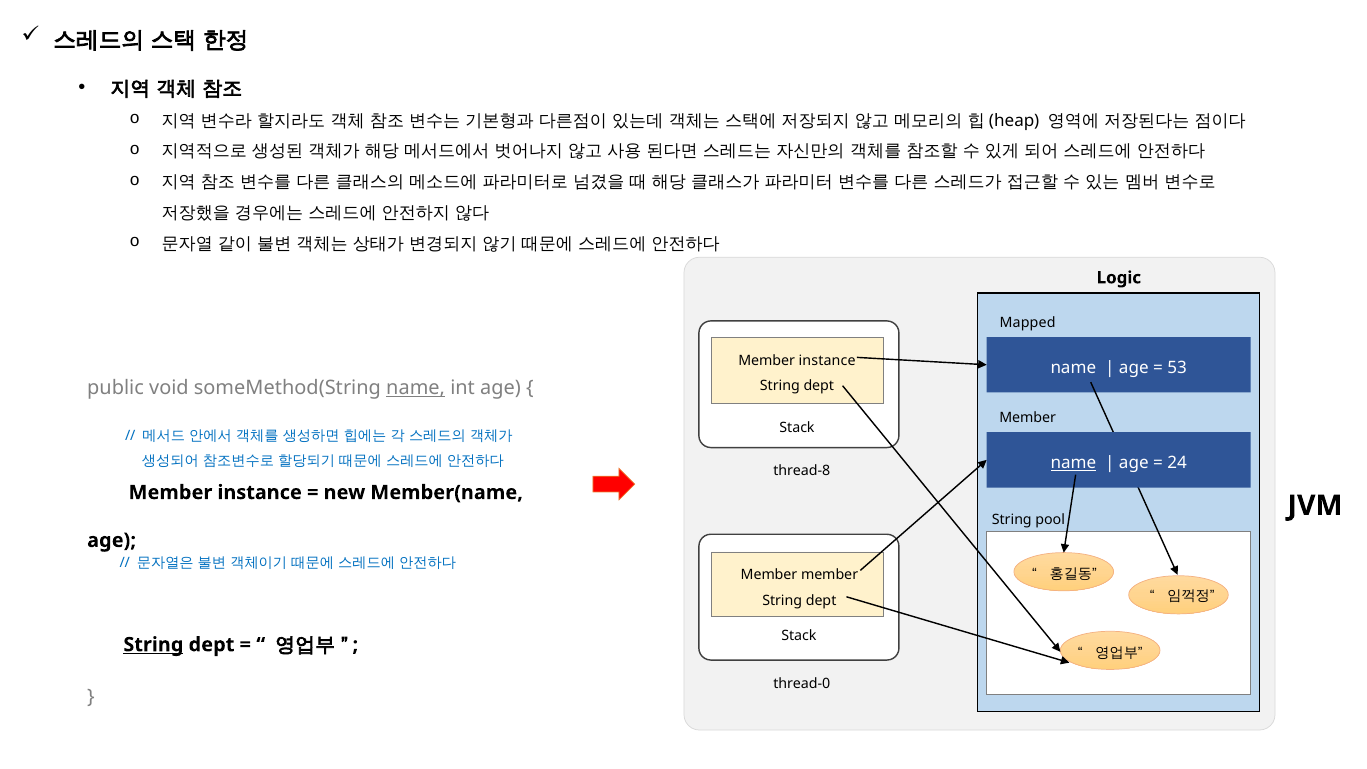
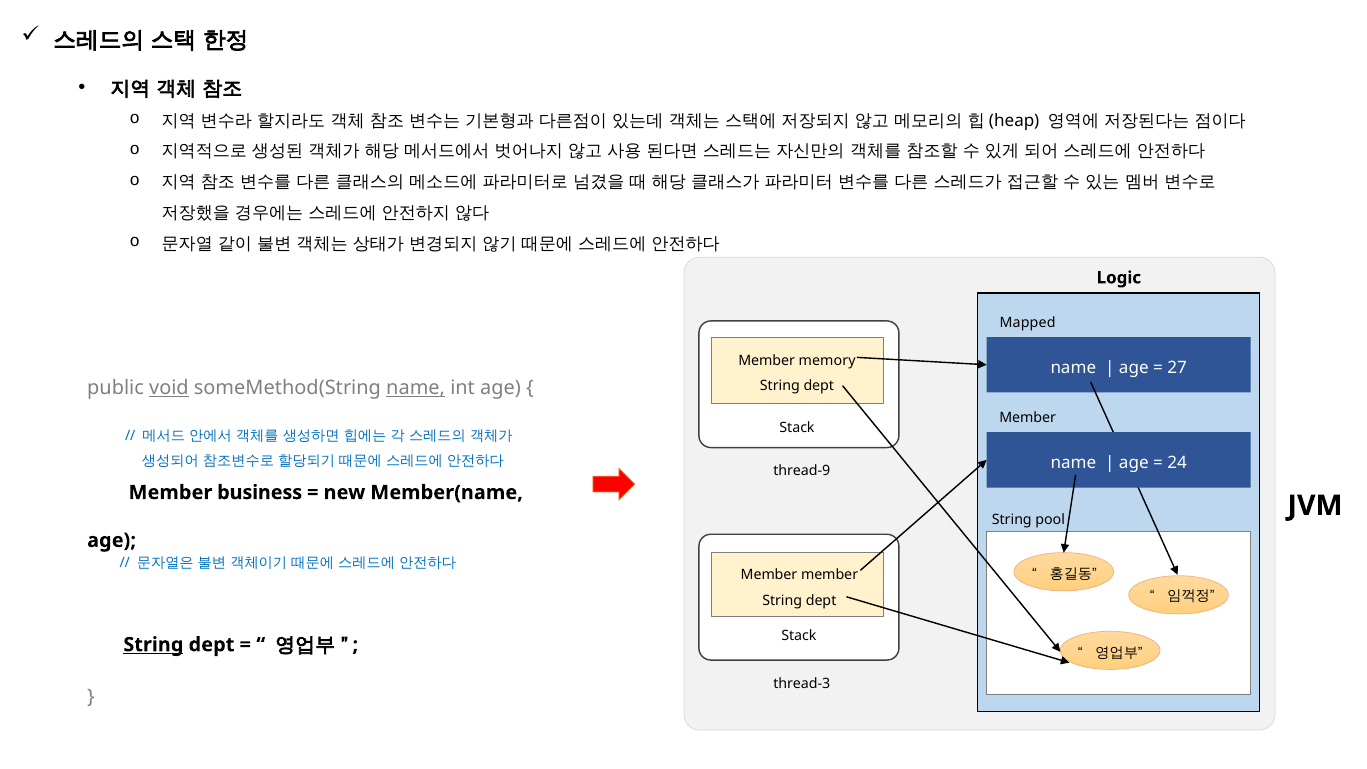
instance: instance -> memory (827, 360)
53: 53 -> 27 (1177, 368)
void underline: none -> present (169, 388)
name underline: present -> none (1073, 463)
thread-8: thread-8 -> thread-9 (802, 471)
instance: instance -> business (260, 492)
thread-0: thread-0 -> thread-3 (802, 683)
